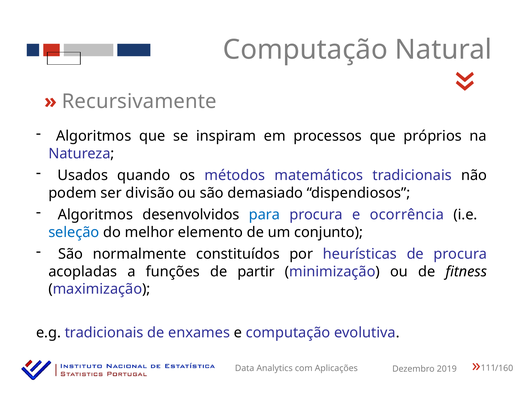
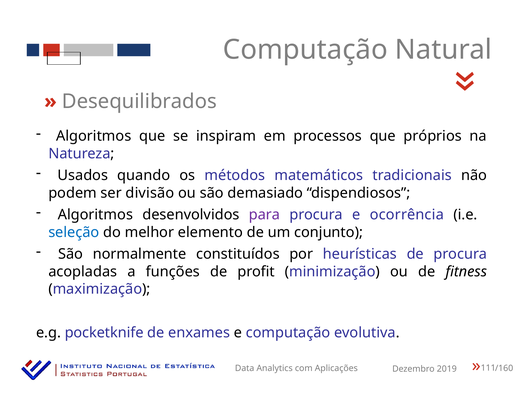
Recursivamente: Recursivamente -> Desequilibrados (139, 101)
para colour: blue -> purple (264, 214)
partir: partir -> profit (256, 271)
e.g tradicionais: tradicionais -> pocketknife (104, 332)
